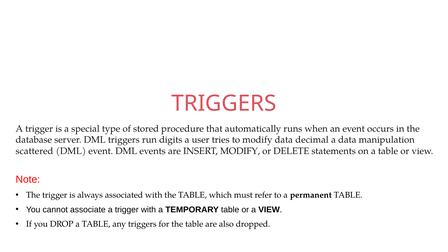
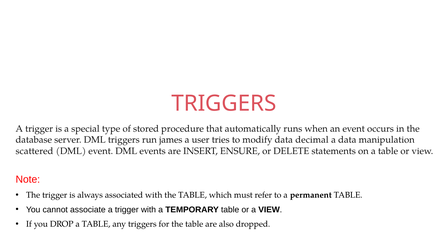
digits: digits -> james (171, 140)
INSERT MODIFY: MODIFY -> ENSURE (240, 151)
